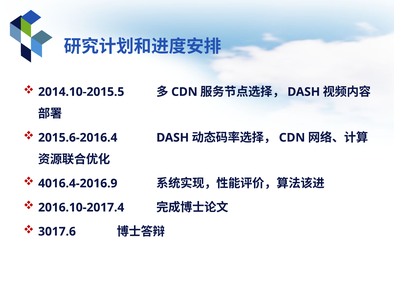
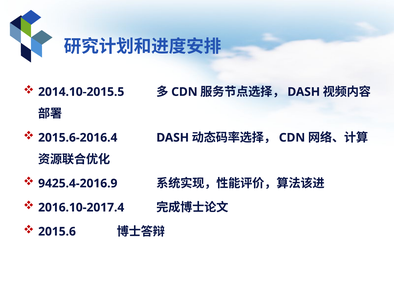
4016.4-2016.9: 4016.4-2016.9 -> 9425.4-2016.9 (78, 183)
3017.6: 3017.6 -> 2015.6 (57, 231)
